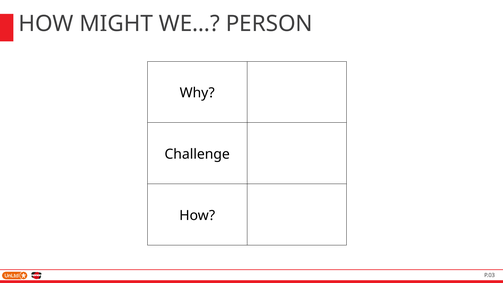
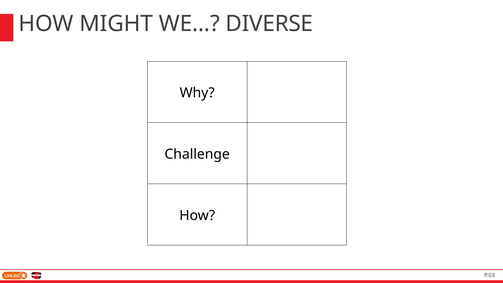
PERSON: PERSON -> DIVERSE (269, 24)
